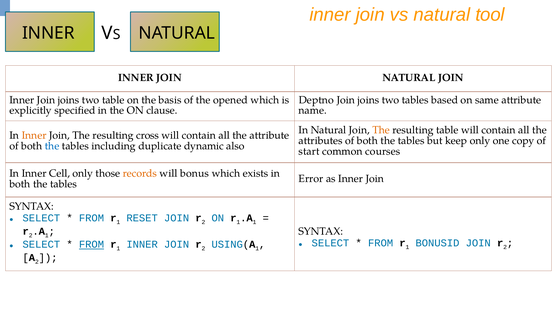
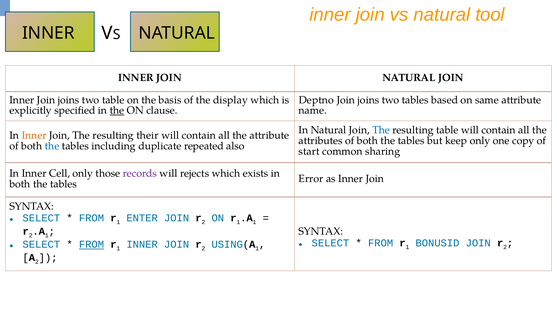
opened: opened -> display (231, 100)
the underline: none -> present (117, 110)
The colour: orange -> blue (381, 130)
cross: cross -> their (147, 135)
dynamic: dynamic -> repeated (204, 146)
courses: courses -> sharing (383, 151)
records colour: orange -> purple (140, 173)
bonus: bonus -> rejects (195, 173)
RESET: RESET -> ENTER (142, 218)
